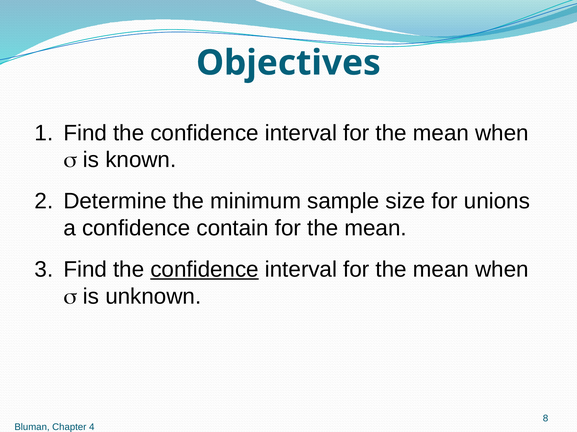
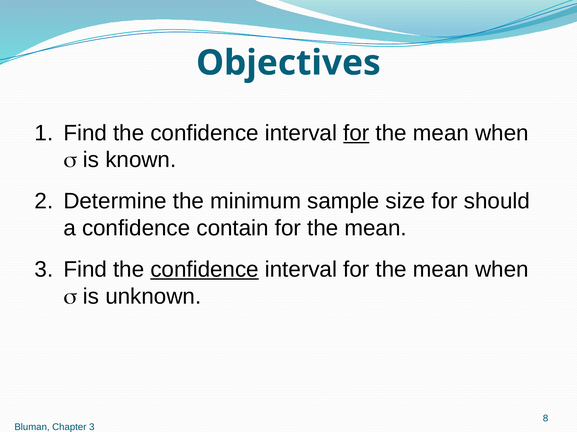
for underline: none -> present (356, 133)
unions: unions -> should (497, 202)
Chapter 4: 4 -> 3 (92, 428)
